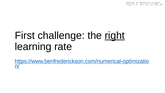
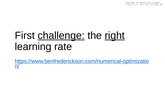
challenge underline: none -> present (61, 35)
